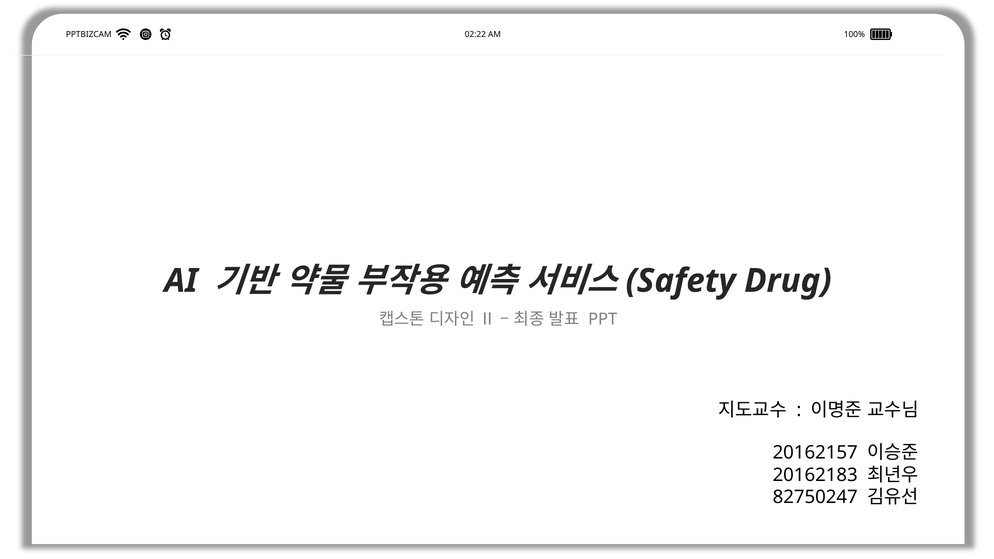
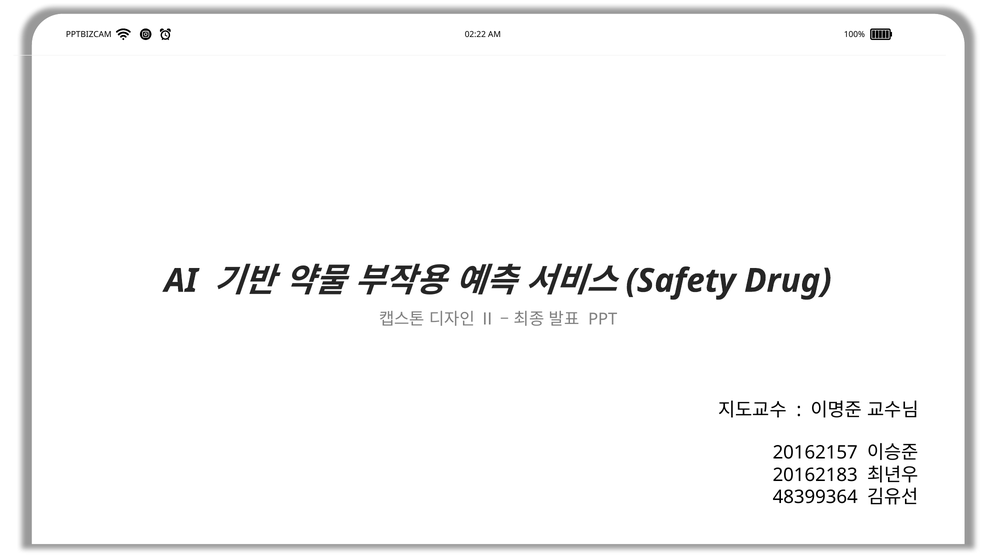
82750247: 82750247 -> 48399364 (815, 497)
